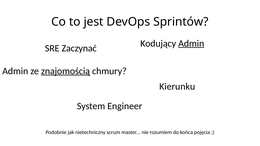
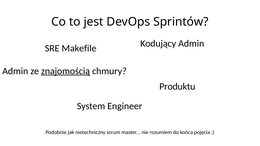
Zaczynać: Zaczynać -> Makefile (79, 48)
Admin underline: present -> none (191, 43)
Kierunku: Kierunku -> Produktu (177, 87)
